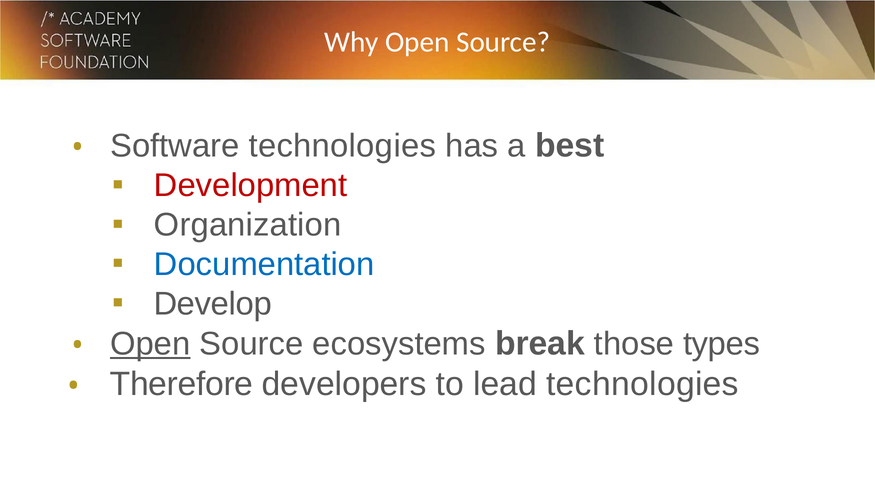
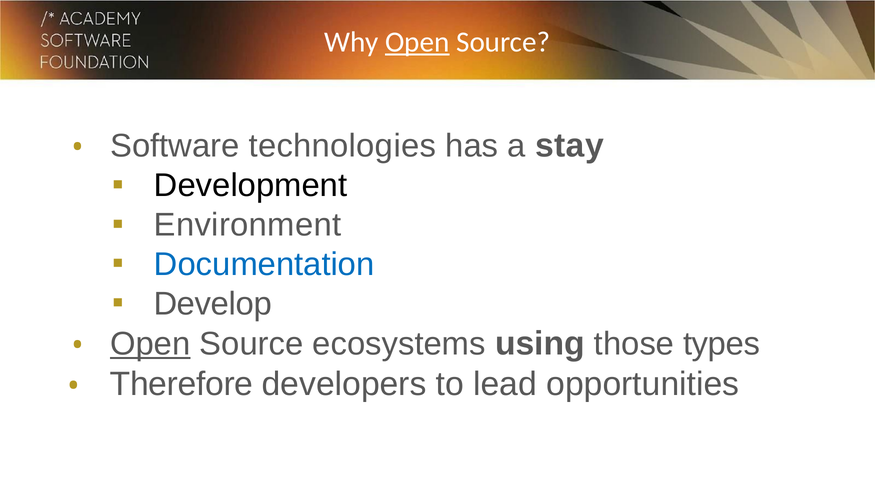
Open underline: none -> present (417, 42)
best: best -> stay (570, 146)
Development colour: red -> black (251, 186)
Organization: Organization -> Environment (248, 225)
break: break -> using (540, 344)
lead technologies: technologies -> opportunities (643, 384)
